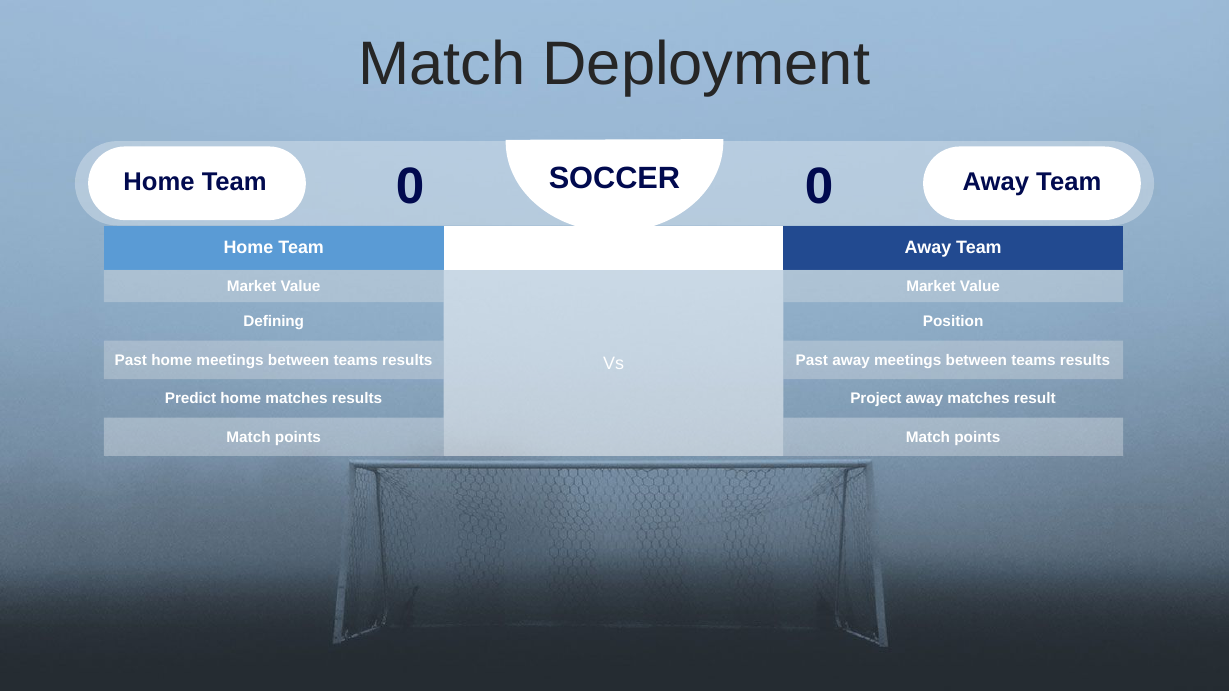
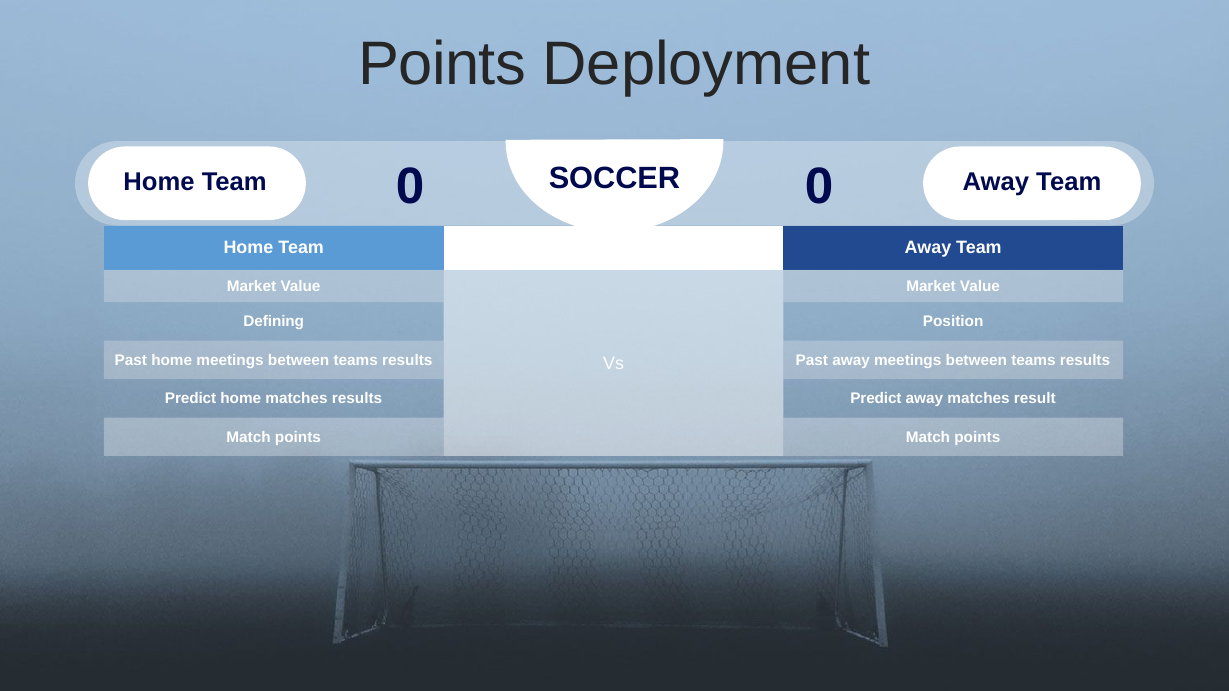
Match: Match -> Points (442, 65)
matches results Project: Project -> Predict (876, 399)
